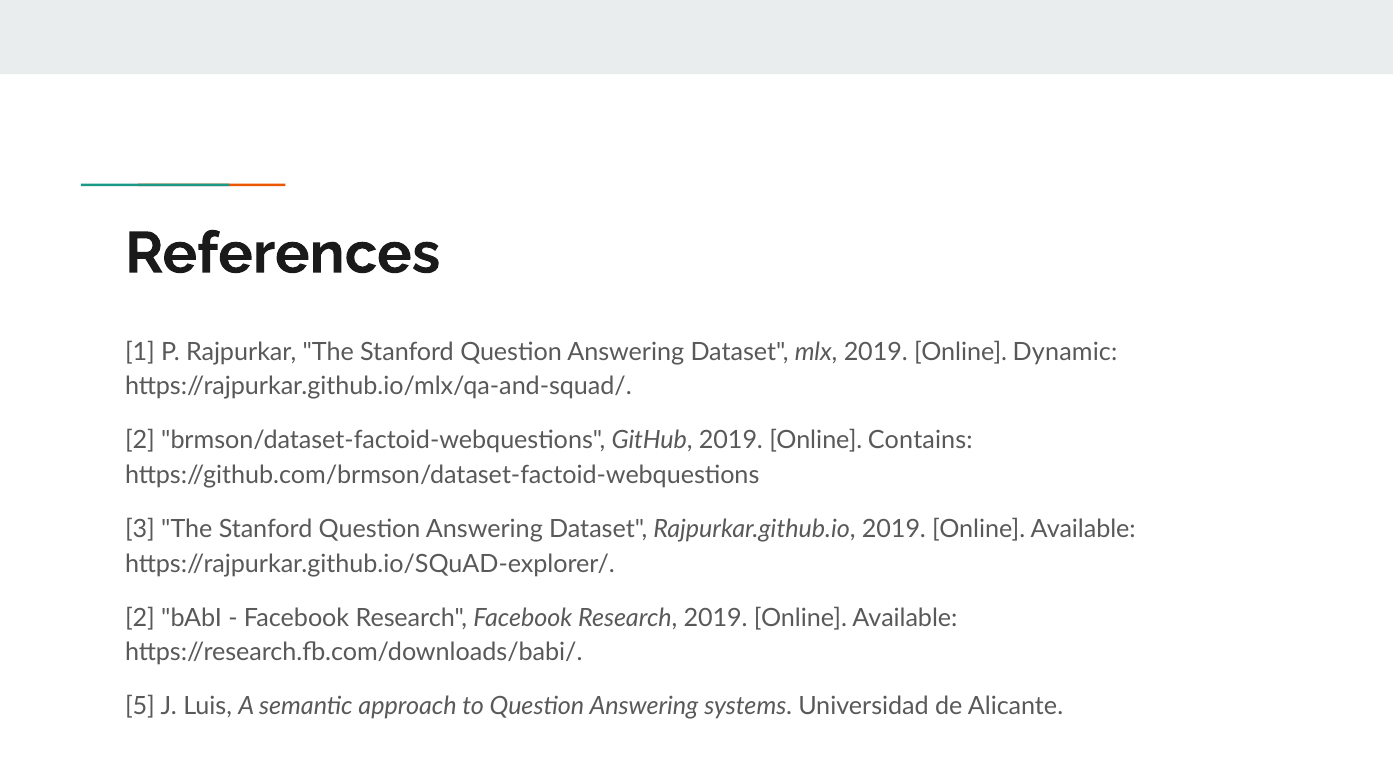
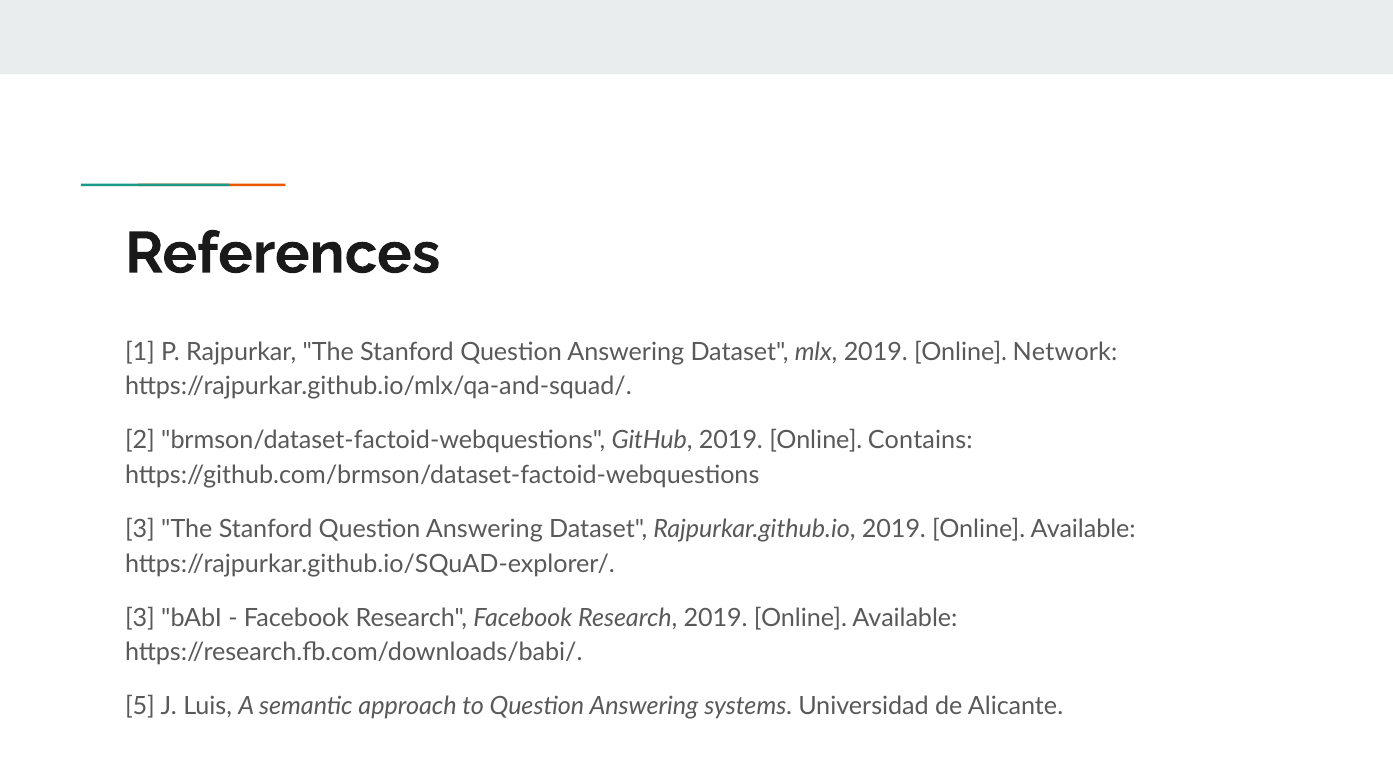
Dynamic: Dynamic -> Network (1065, 352)
2: 2 -> 3 (140, 618)
